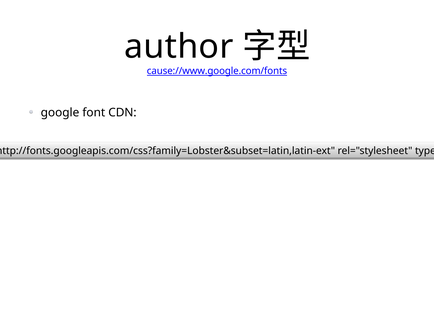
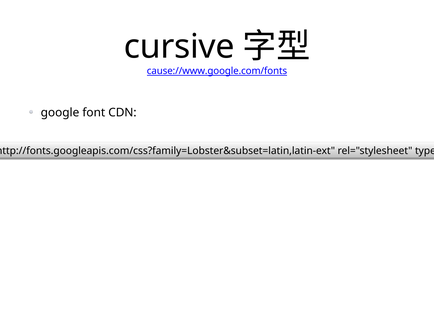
author: author -> cursive (179, 47)
